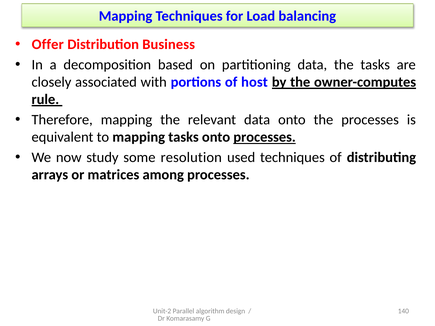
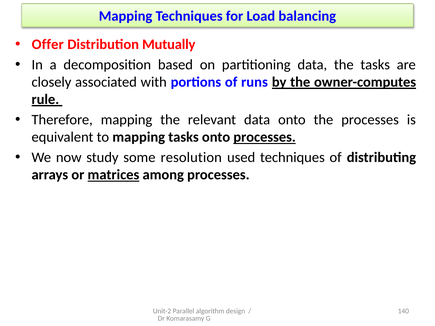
Business: Business -> Mutually (169, 45)
host: host -> runs (254, 82)
matrices underline: none -> present (113, 175)
